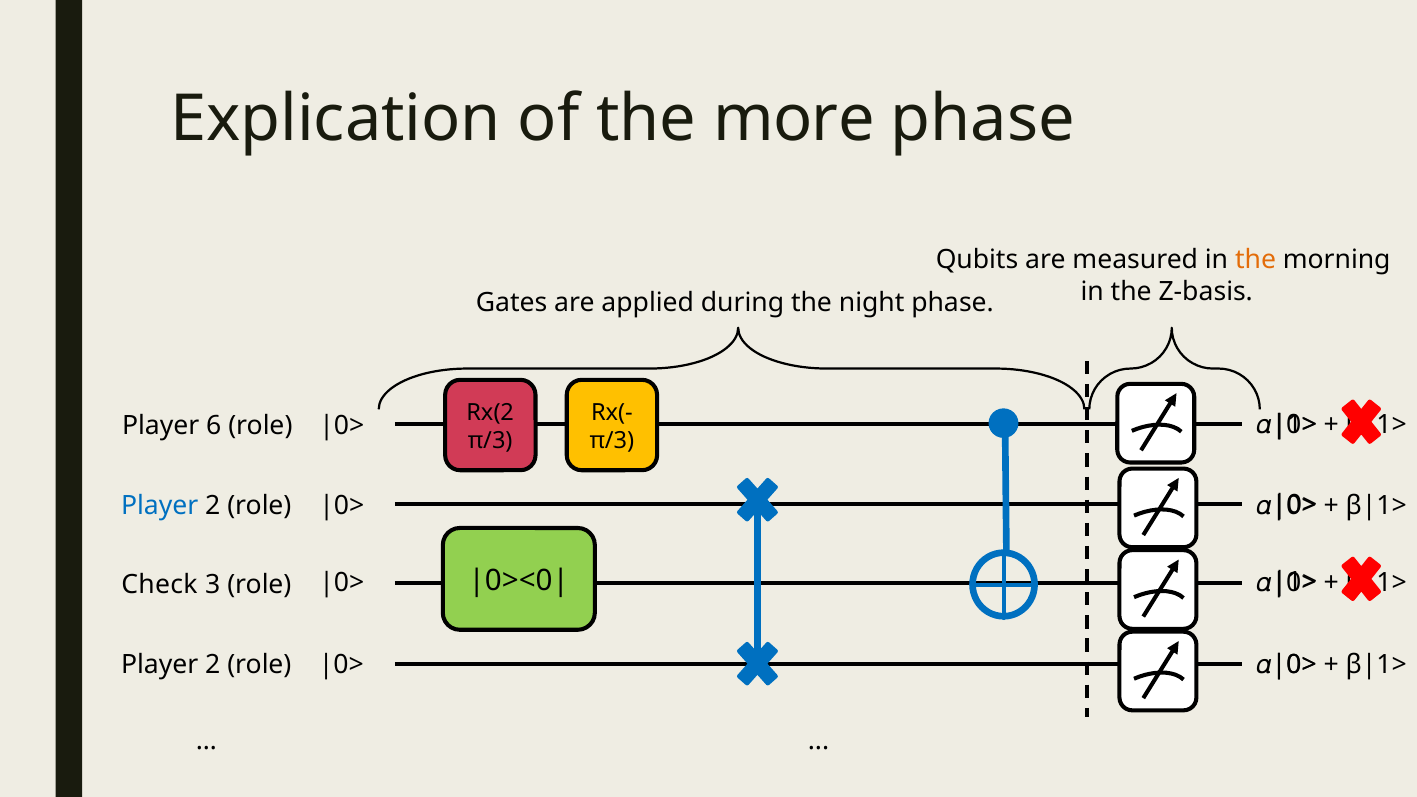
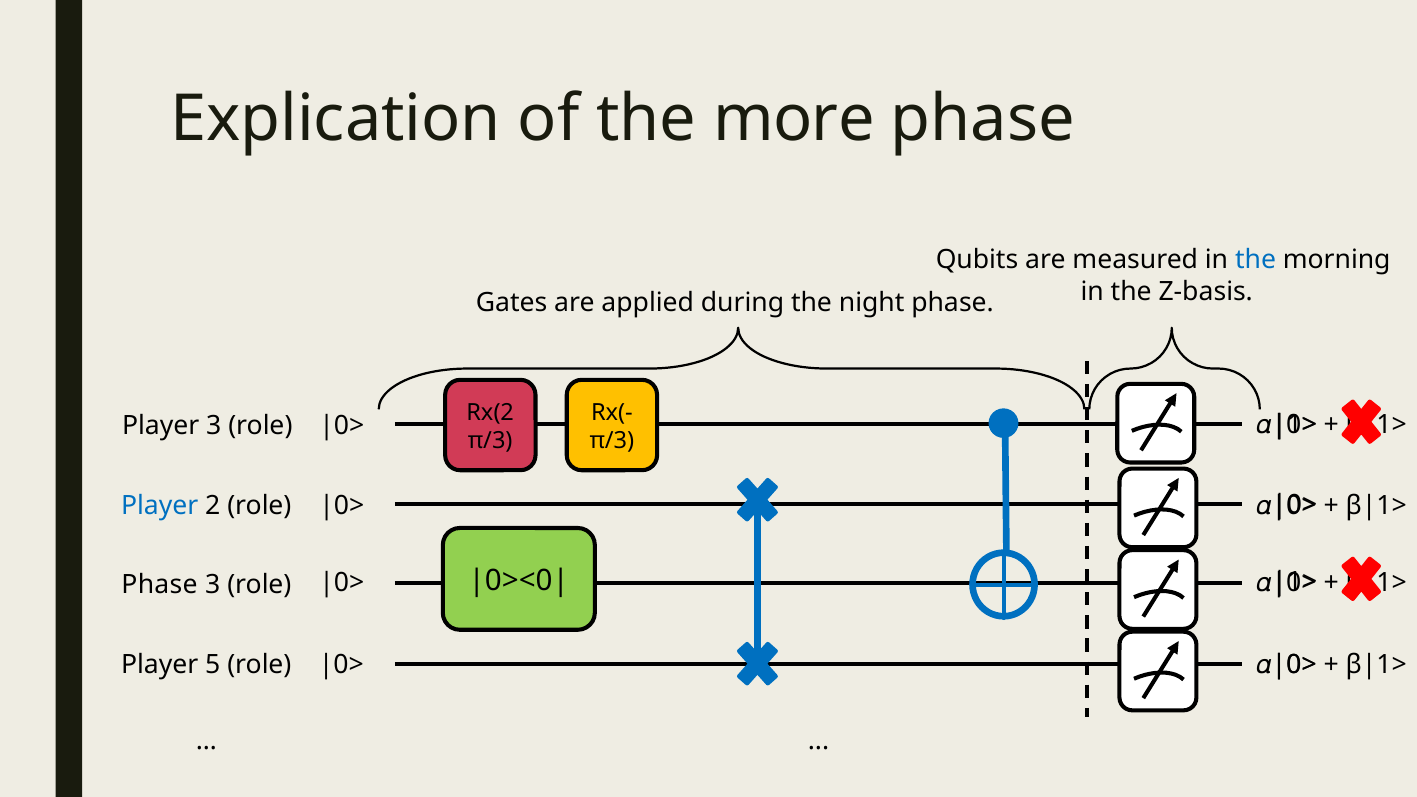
the colour: orange -> blue (1256, 260)
Player 6: 6 -> 3 (214, 426)
Check: Check -> Phase (160, 585)
2: 2 -> 5 (213, 665)
